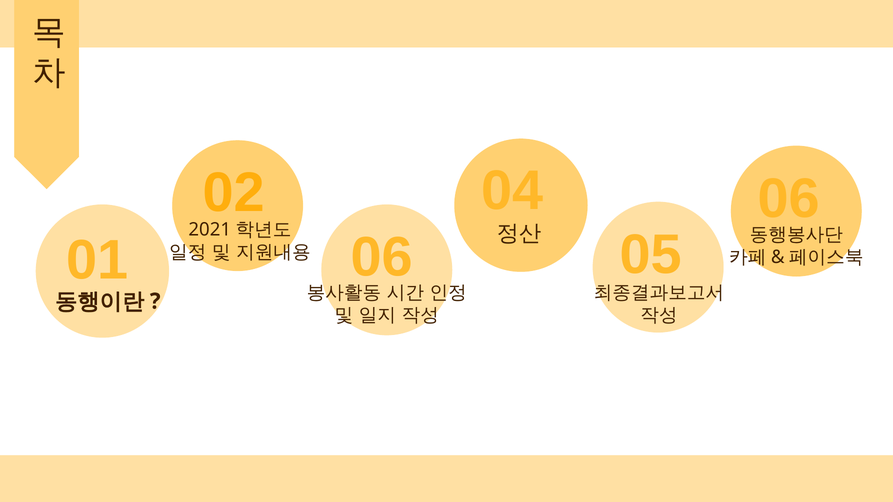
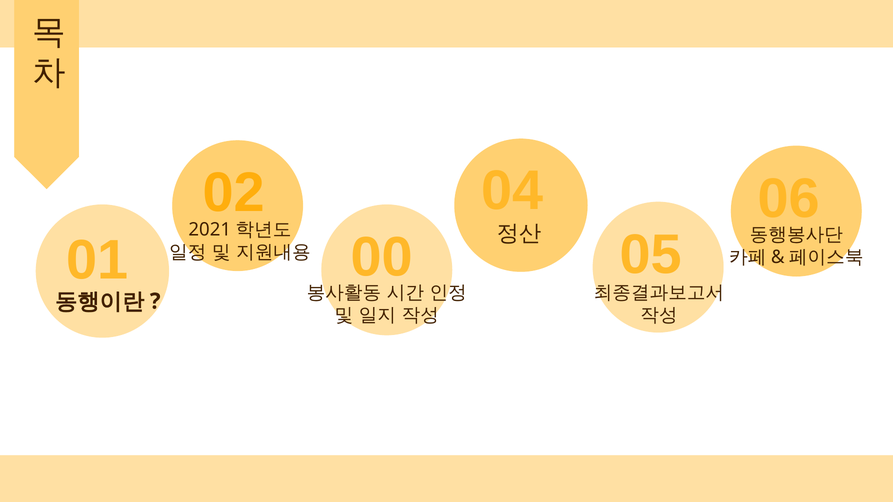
06: 06 -> 00 (382, 257)
